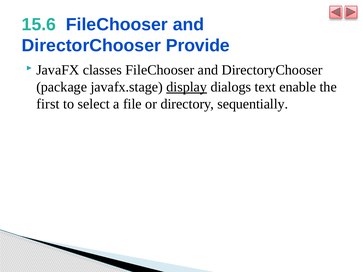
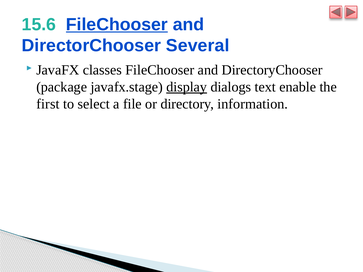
FileChooser underline: none -> present (117, 25)
Provide: Provide -> Several (198, 46)
sequentially: sequentially -> information (253, 104)
